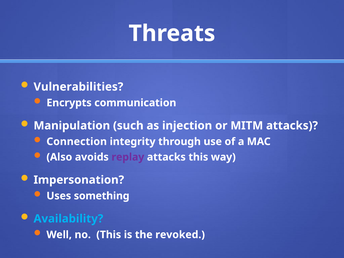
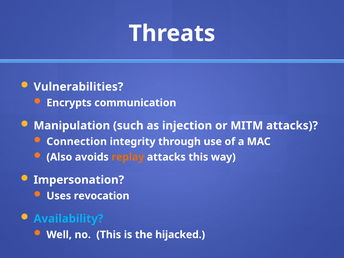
replay colour: purple -> orange (128, 157)
something: something -> revocation (102, 196)
revoked: revoked -> hijacked (180, 235)
